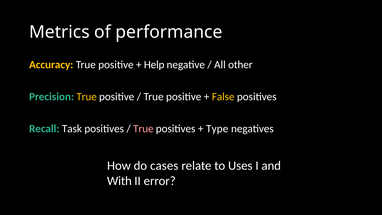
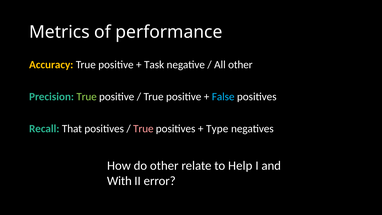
Help: Help -> Task (154, 65)
True colour: yellow -> light green (87, 97)
False colour: yellow -> light blue (223, 97)
Task: Task -> That (72, 129)
do cases: cases -> other (164, 166)
Uses: Uses -> Help (240, 166)
